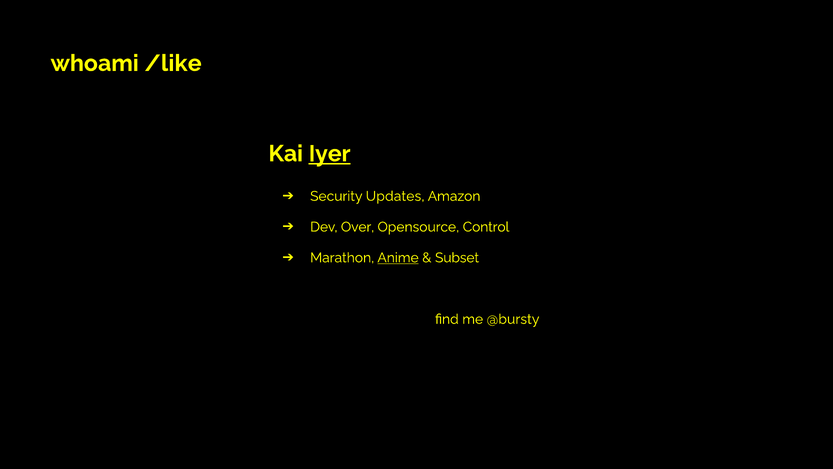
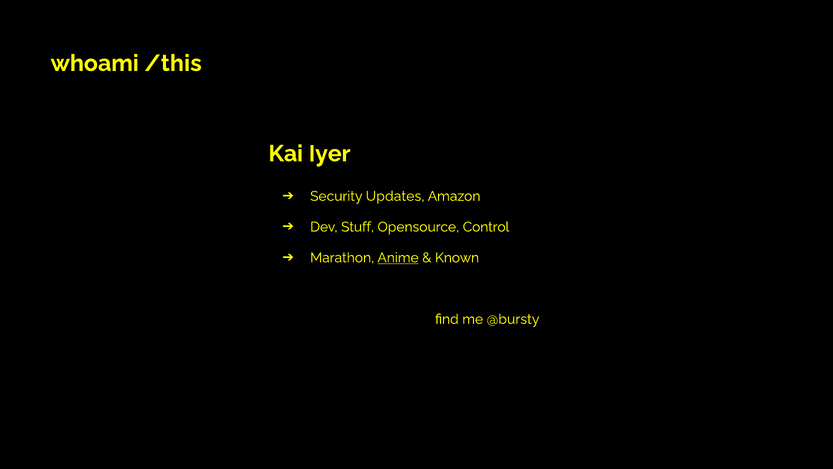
/like: /like -> /this (173, 63)
Iyer underline: present -> none (330, 153)
Over: Over -> Stuff (358, 227)
Subset: Subset -> Known (457, 257)
